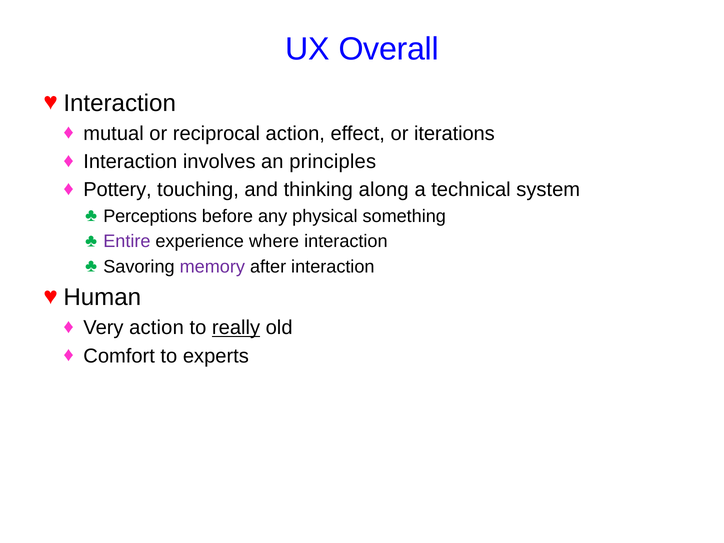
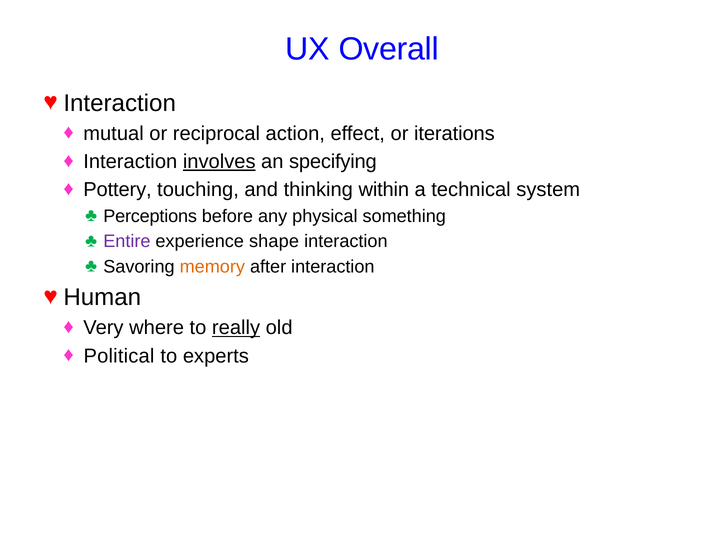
involves underline: none -> present (219, 162)
principles: principles -> specifying (333, 162)
along: along -> within (384, 190)
where: where -> shape (274, 241)
memory colour: purple -> orange (212, 267)
Very action: action -> where (157, 328)
Comfort: Comfort -> Political (119, 356)
